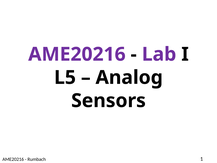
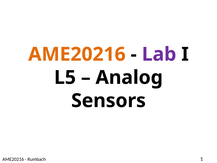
AME20216 colour: purple -> orange (77, 54)
